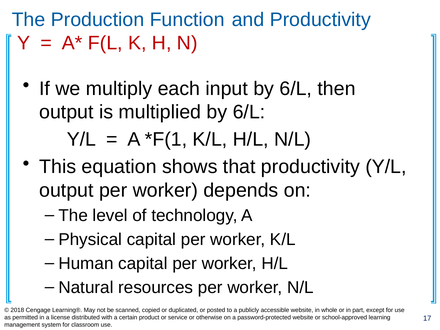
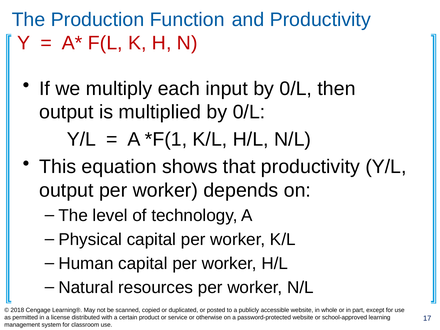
input by 6/L: 6/L -> 0/L (296, 89)
multiplied by 6/L: 6/L -> 0/L (249, 112)
